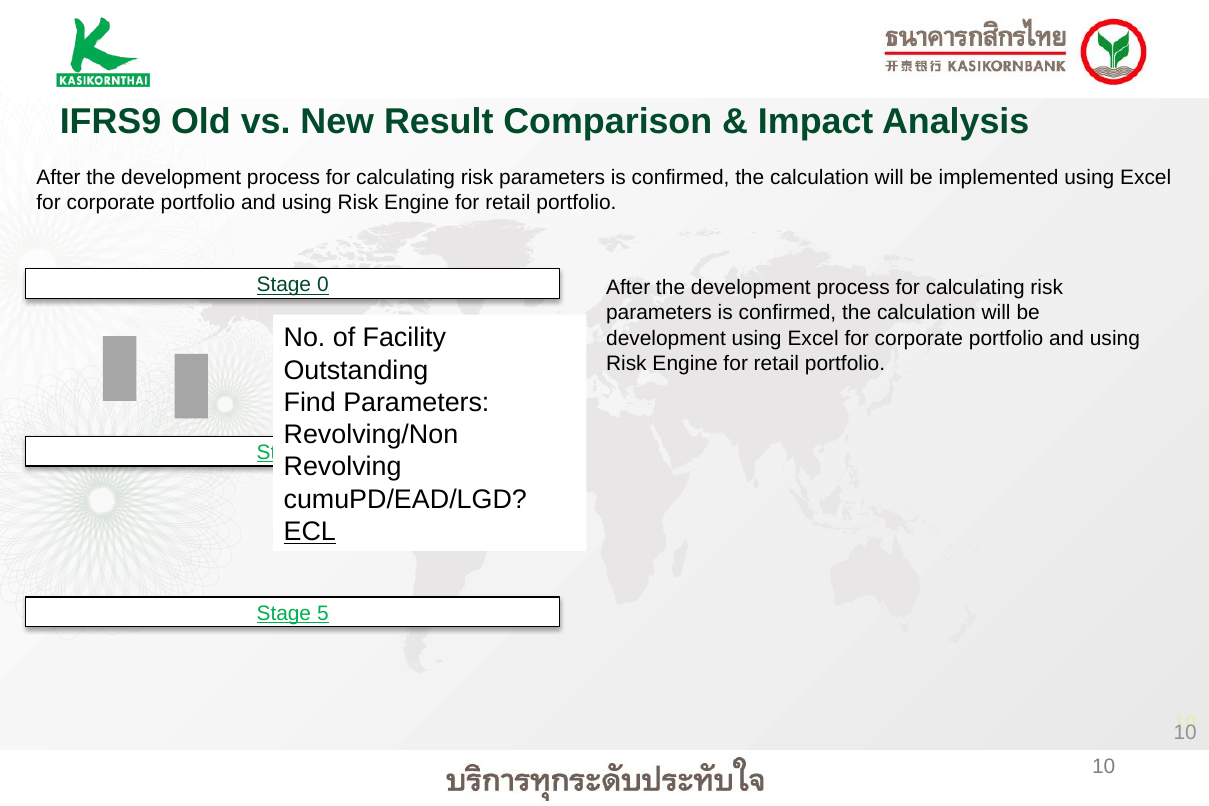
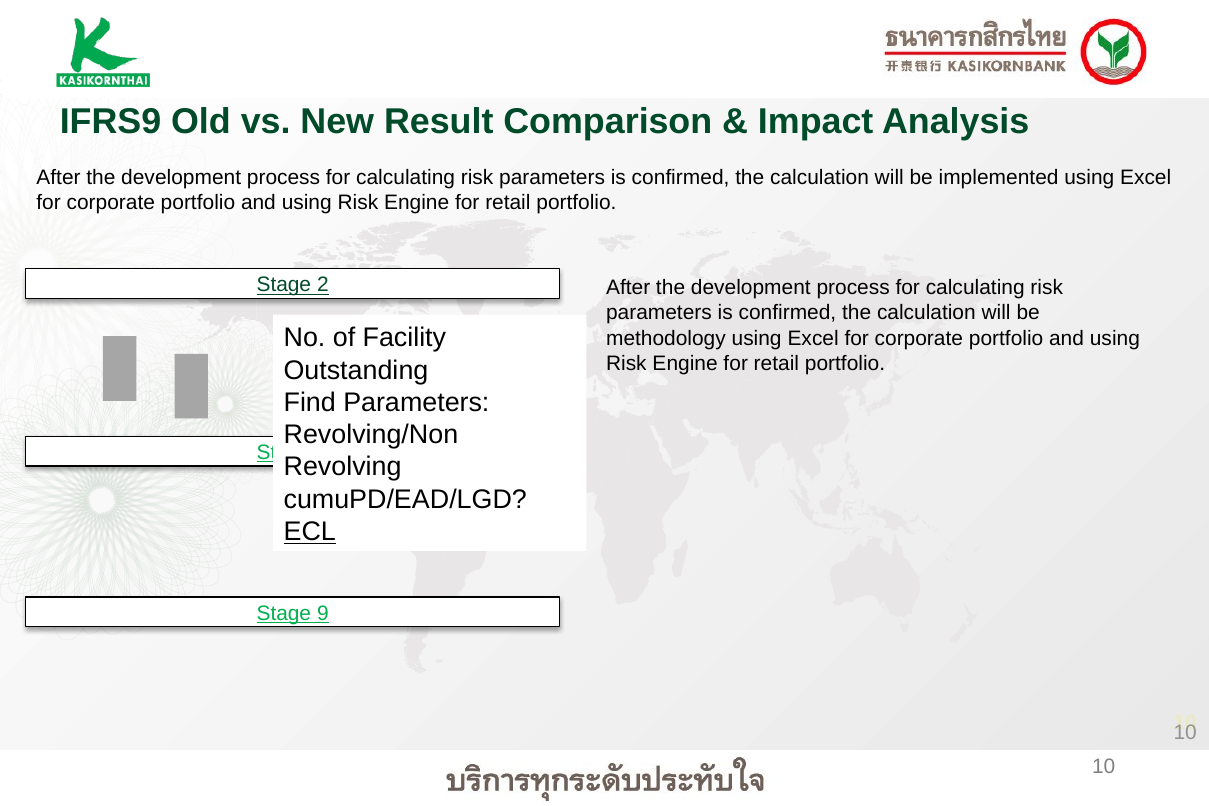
0: 0 -> 2 (323, 285)
development: development -> methodology (666, 338)
5: 5 -> 9 (323, 613)
